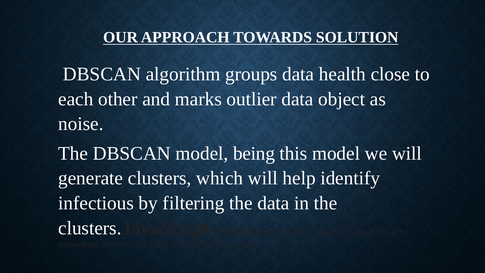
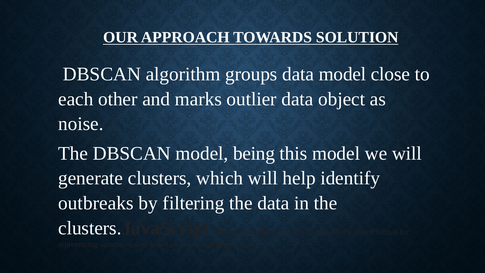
data health: health -> model (343, 74)
infectious: infectious -> outbreaks (96, 203)
